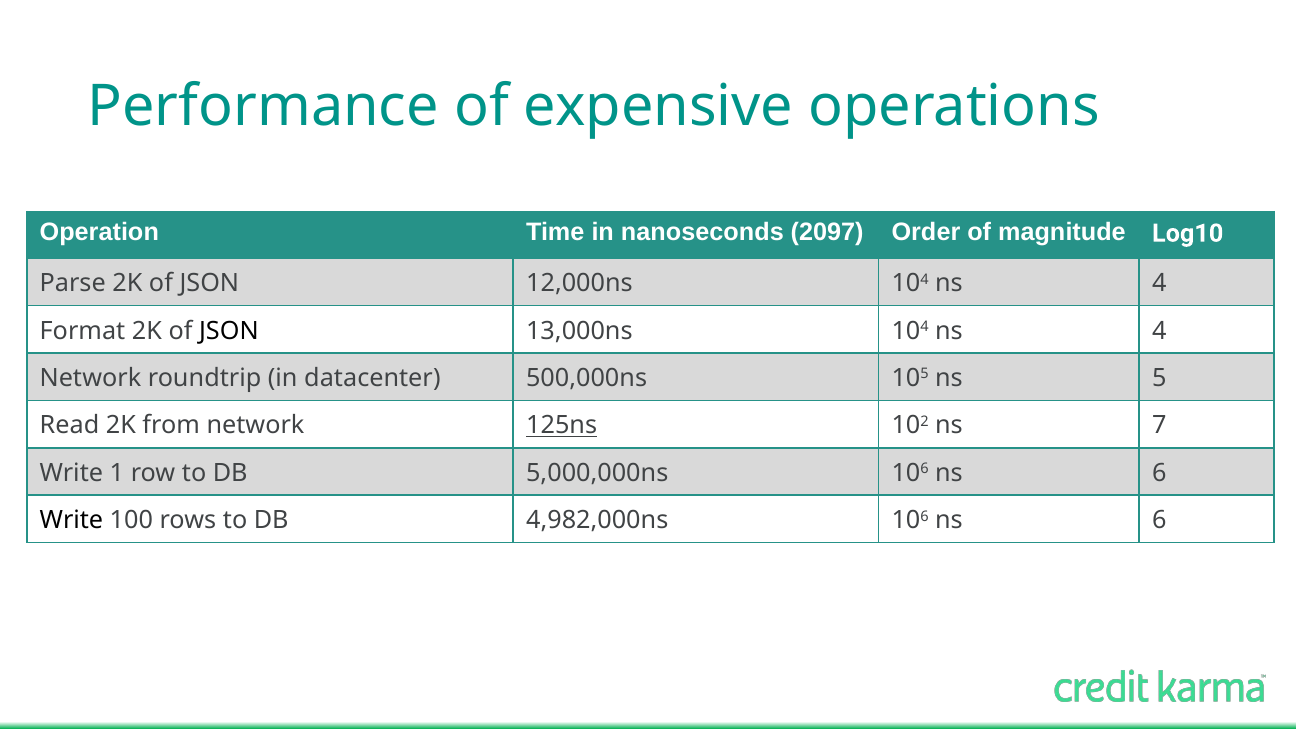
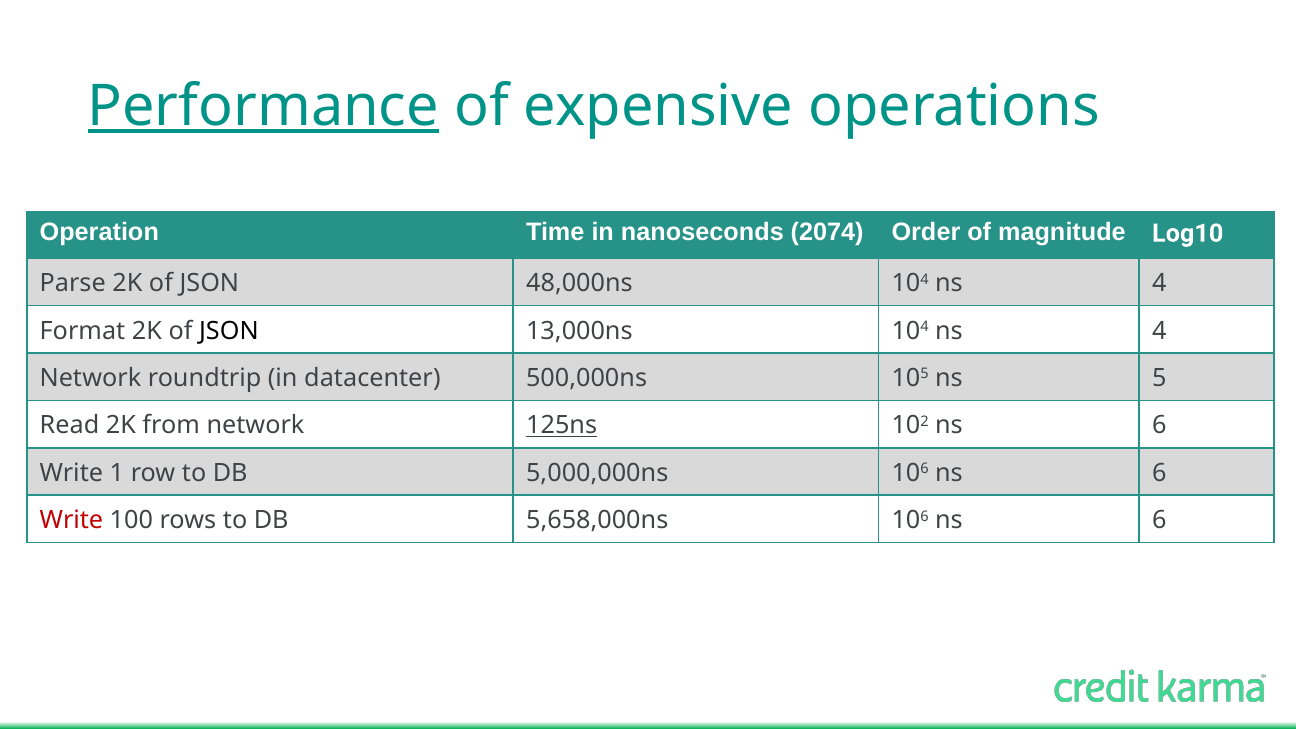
Performance underline: none -> present (263, 106)
2097: 2097 -> 2074 (827, 233)
12,000ns: 12,000ns -> 48,000ns (579, 284)
102 ns 7: 7 -> 6 (1159, 426)
Write colour: black -> red (71, 520)
4,982,000ns: 4,982,000ns -> 5,658,000ns (597, 520)
